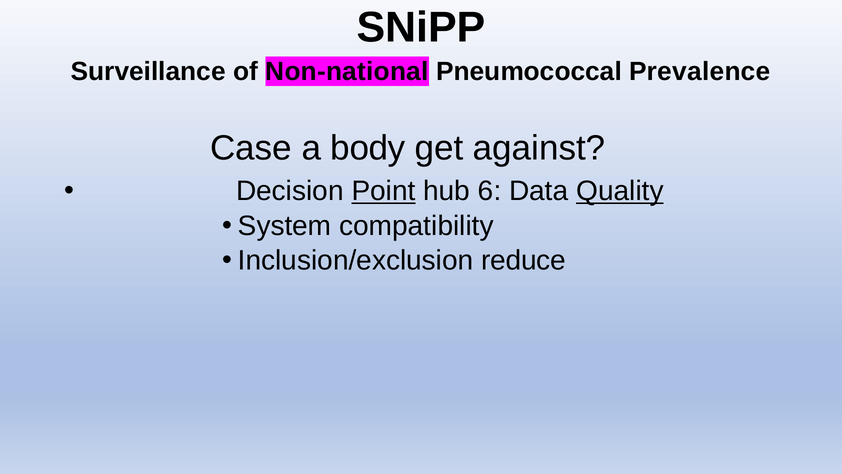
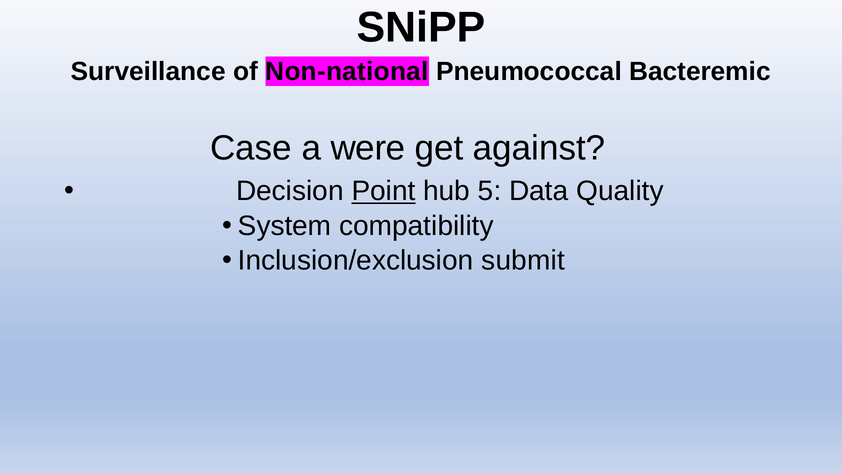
Prevalence: Prevalence -> Bacteremic (700, 72)
body: body -> were (368, 148)
6: 6 -> 5 (490, 191)
Quality underline: present -> none (620, 191)
reduce: reduce -> submit (523, 260)
